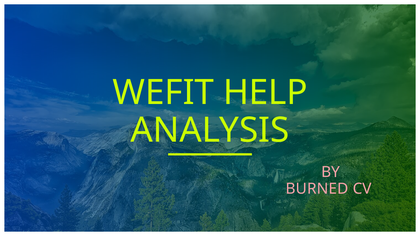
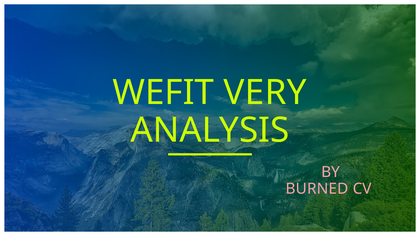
HELP: HELP -> VERY (265, 93)
